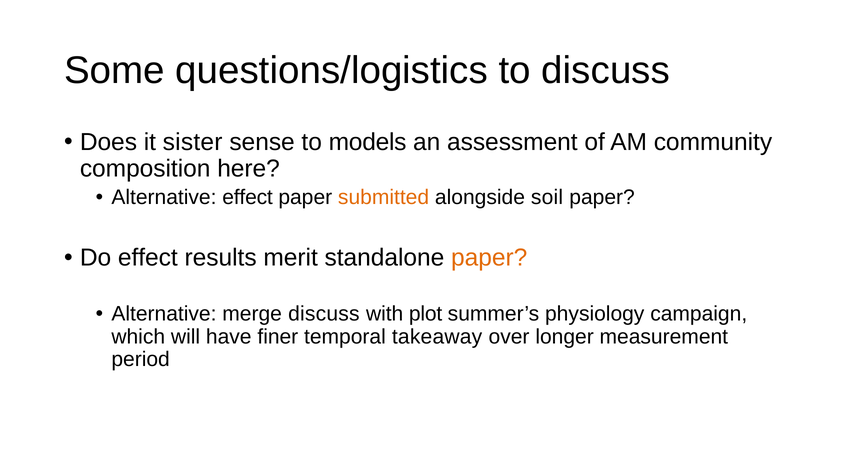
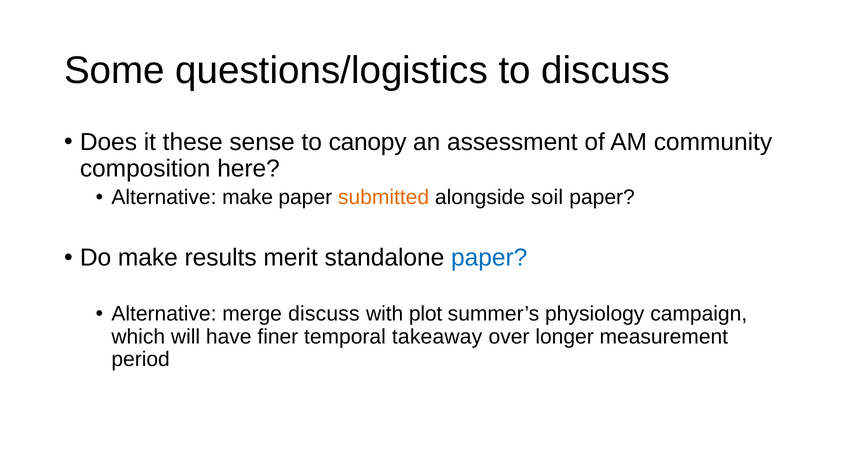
sister: sister -> these (193, 142)
models: models -> canopy (368, 142)
Alternative effect: effect -> make (248, 198)
Do effect: effect -> make (148, 258)
paper colour: orange -> blue (489, 258)
